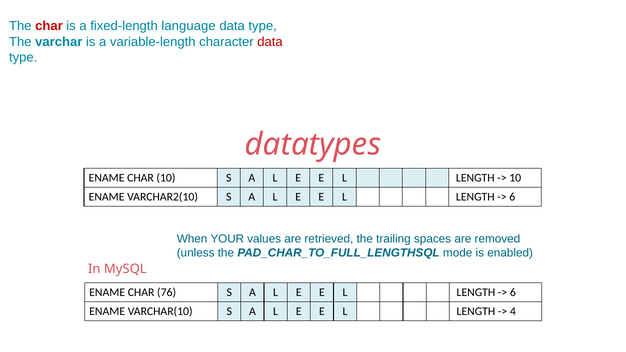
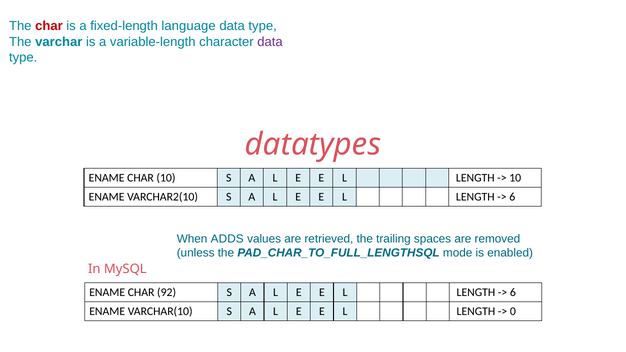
data colour: red -> purple (270, 42)
YOUR: YOUR -> ADDS (227, 239)
76: 76 -> 92 (167, 293)
4: 4 -> 0 (513, 312)
